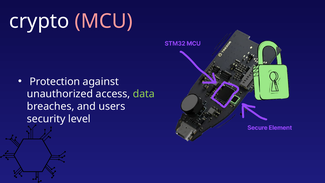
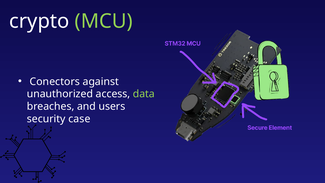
MCU colour: pink -> light green (104, 21)
Protection: Protection -> Conectors (55, 81)
level: level -> case (79, 119)
